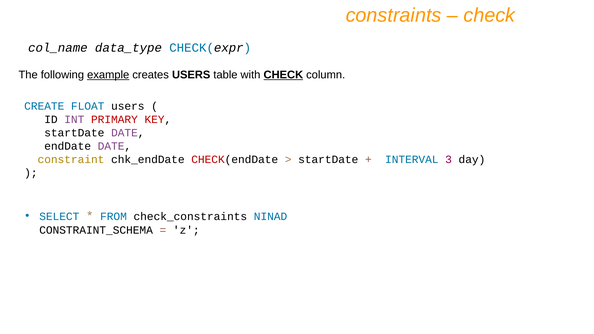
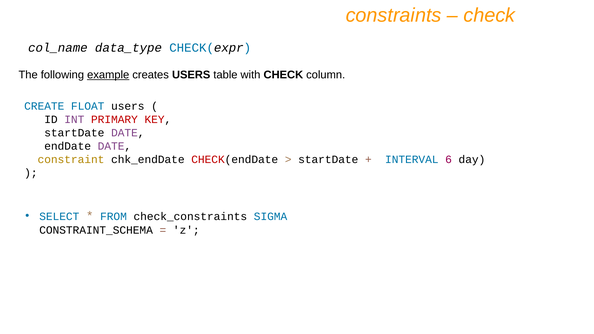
CHECK underline: present -> none (283, 75)
3: 3 -> 6 (449, 160)
NINAD: NINAD -> SIGMA (271, 217)
